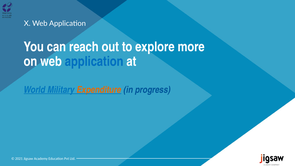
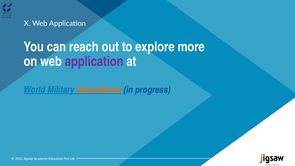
application colour: blue -> purple (94, 61)
